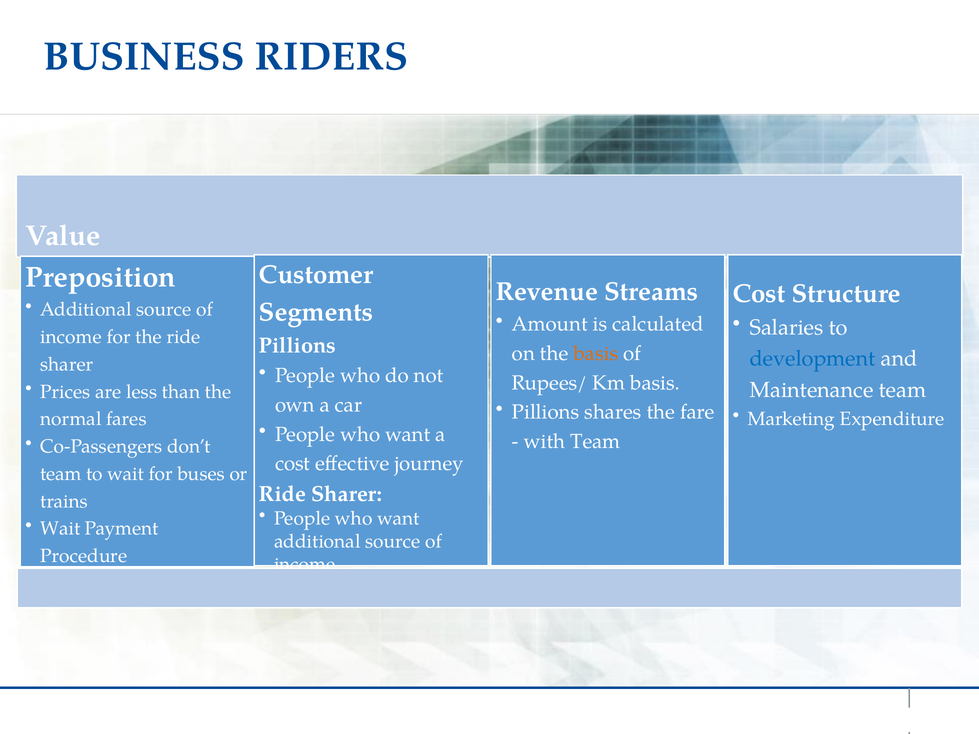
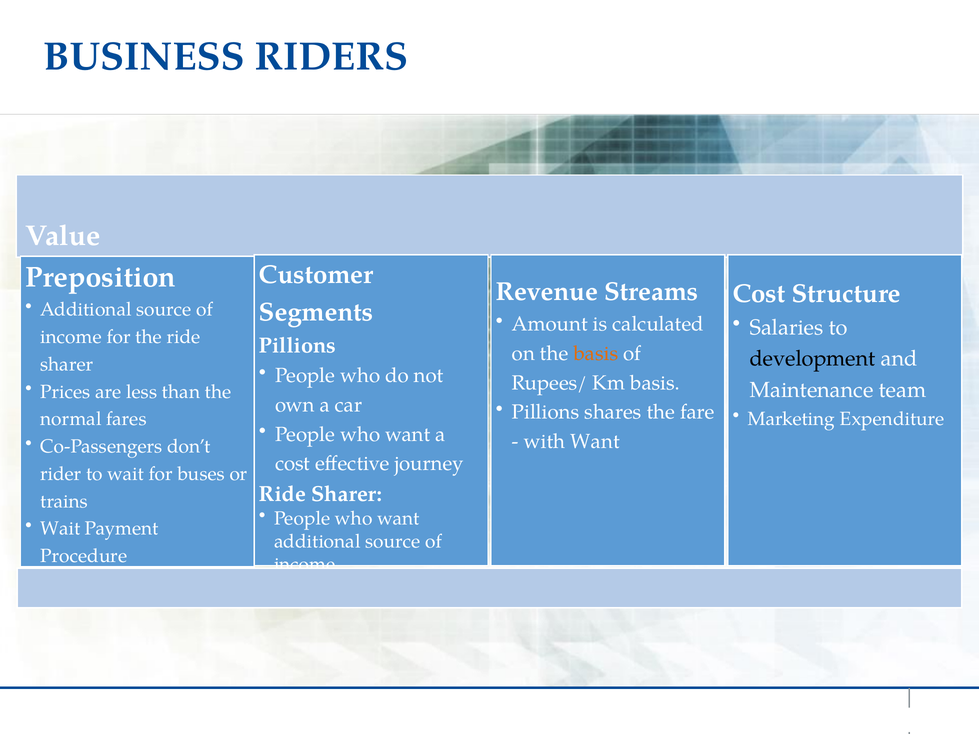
development colour: blue -> black (813, 359)
with Team: Team -> Want (595, 442)
team: team -> rider (61, 474)
